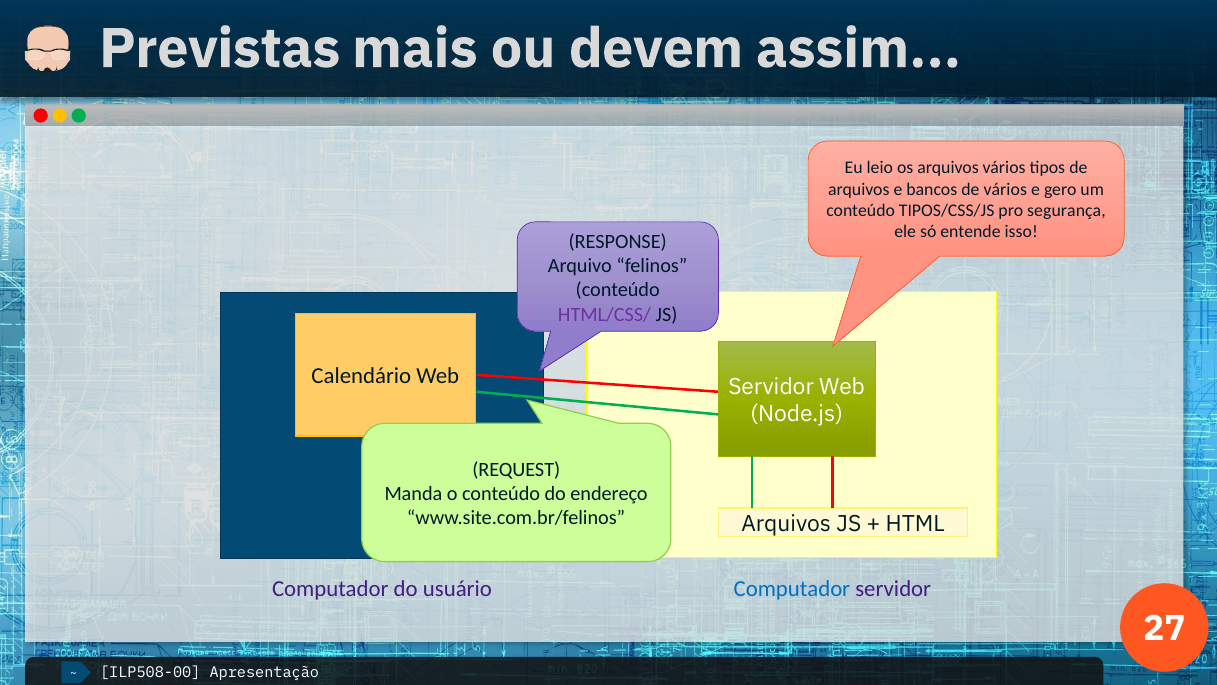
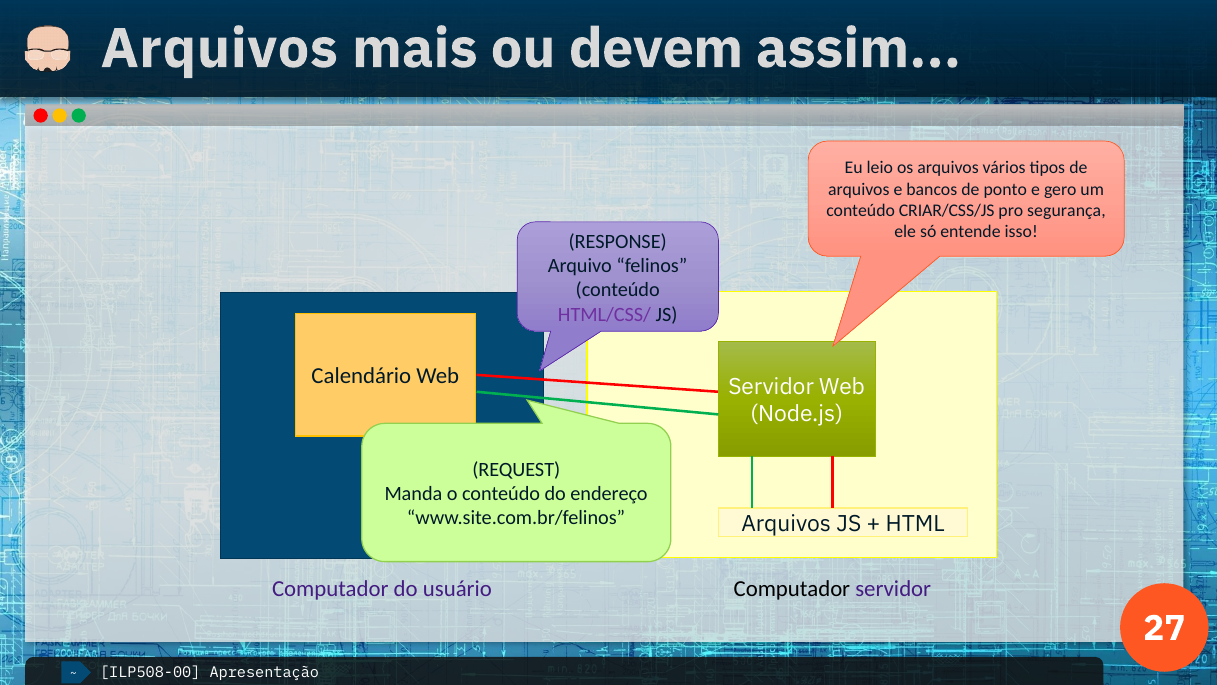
Previstas: Previstas -> Arquivos (219, 49)
de vários: vários -> ponto (1005, 189)
TIPOS/CSS/JS: TIPOS/CSS/JS -> CRIAR/CSS/JS (947, 210)
Computador colour: blue -> black (792, 589)
